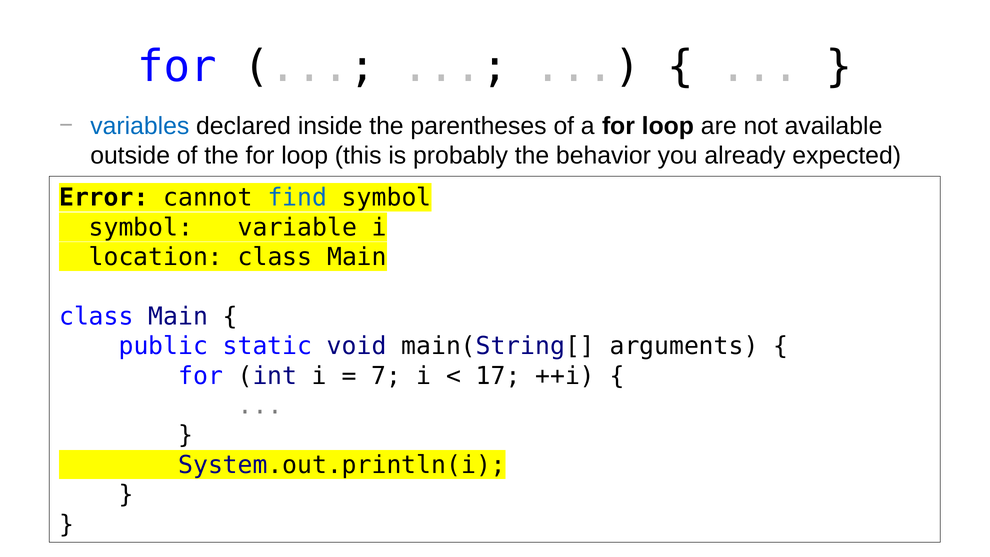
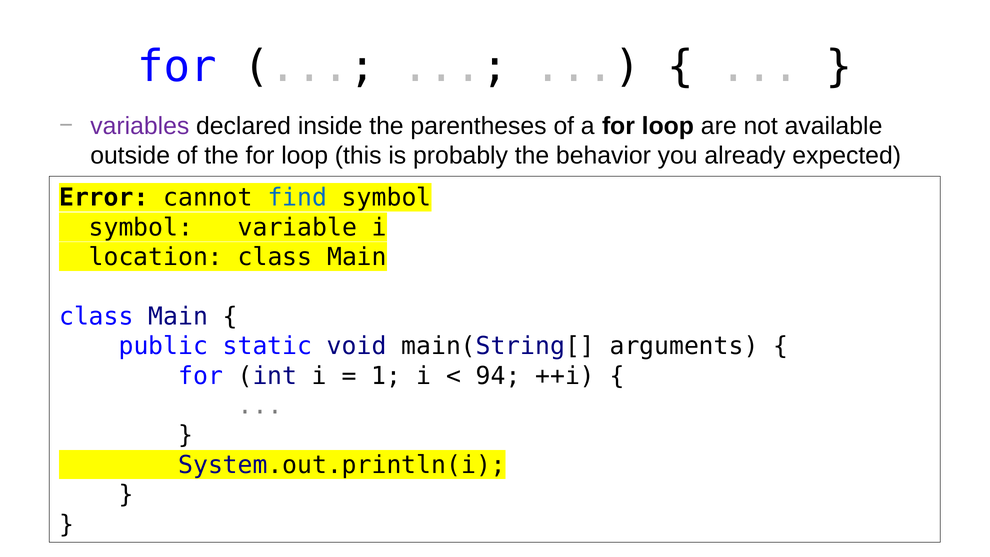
variables colour: blue -> purple (140, 126)
7: 7 -> 1 (386, 376)
17: 17 -> 94 (498, 376)
